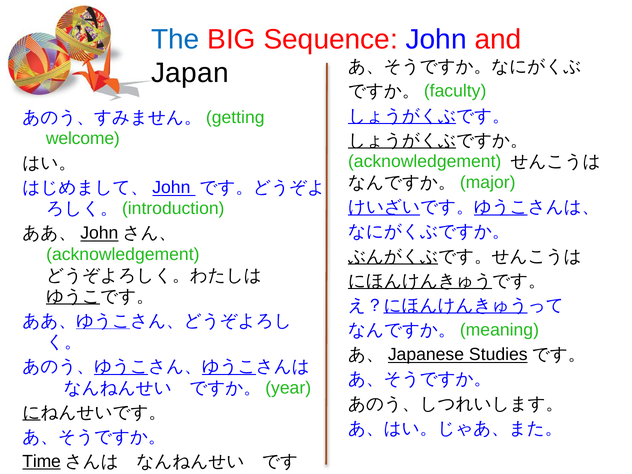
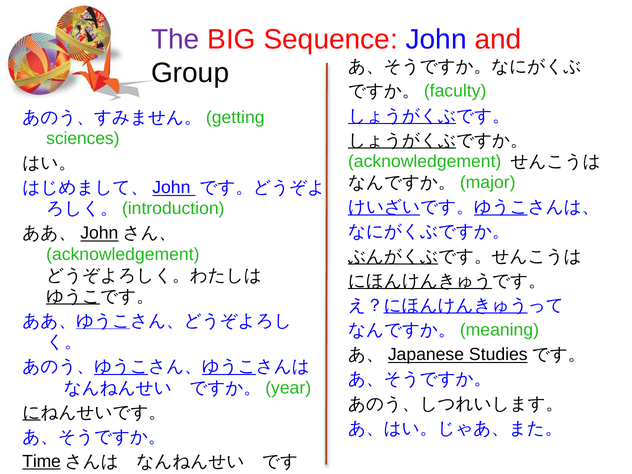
The colour: blue -> purple (175, 39)
Japan: Japan -> Group (190, 73)
welcome: welcome -> sciences (83, 138)
